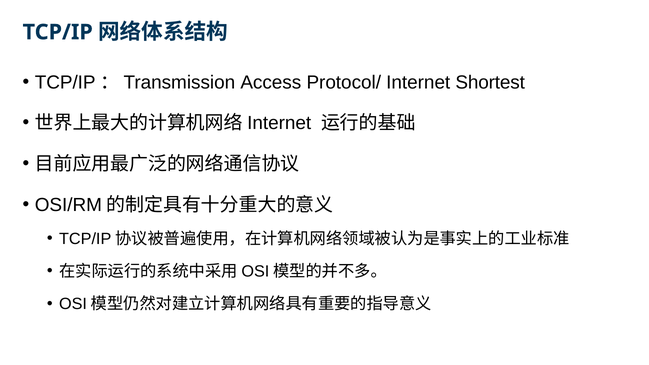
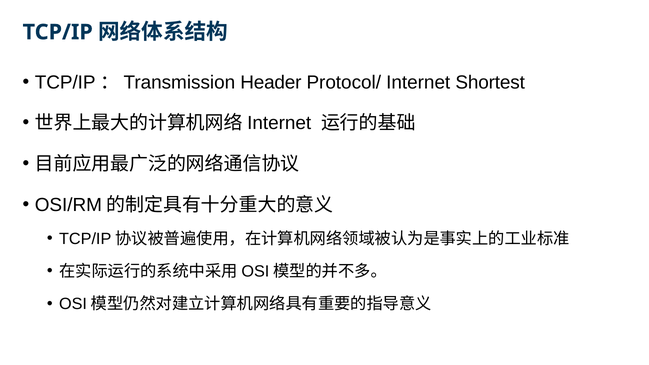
Access: Access -> Header (271, 82)
